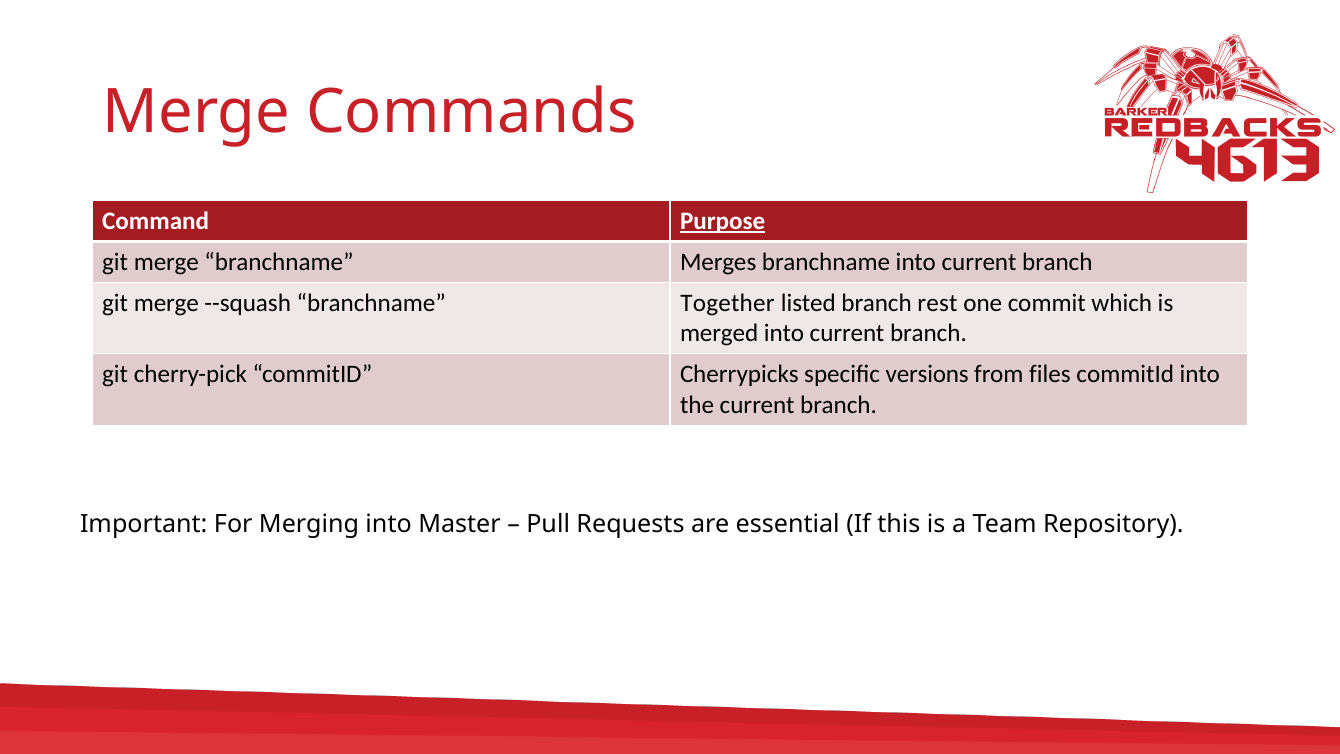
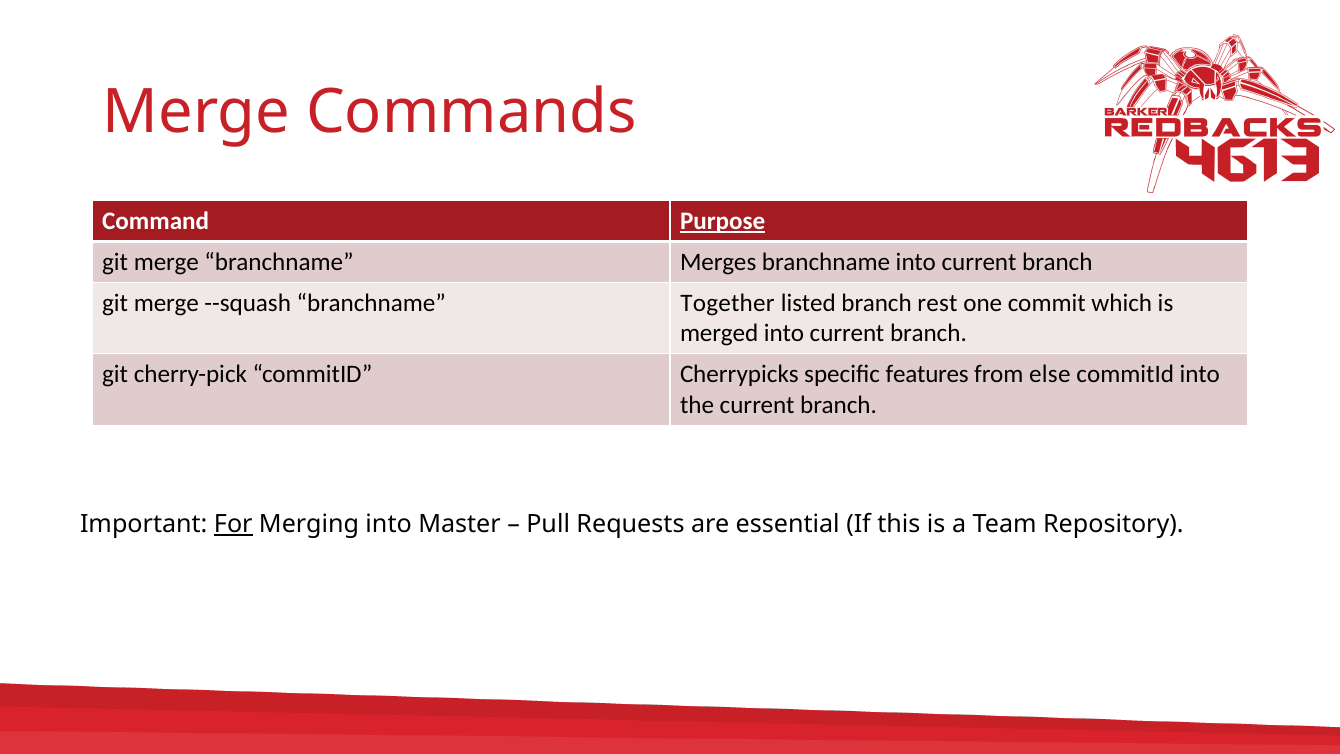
versions: versions -> features (927, 374)
files: files -> else (1050, 374)
For underline: none -> present (233, 524)
